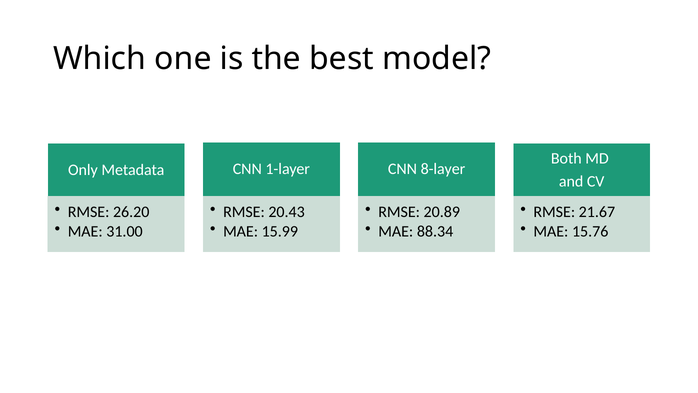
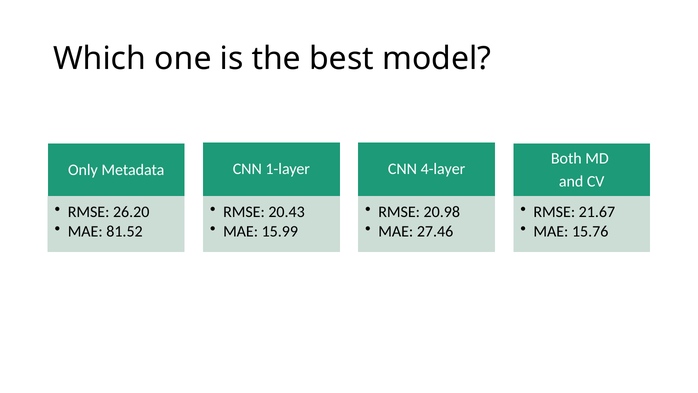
8-layer: 8-layer -> 4-layer (443, 169)
20.89: 20.89 -> 20.98 (442, 212)
31.00: 31.00 -> 81.52 (125, 231)
88.34: 88.34 -> 27.46 (435, 231)
